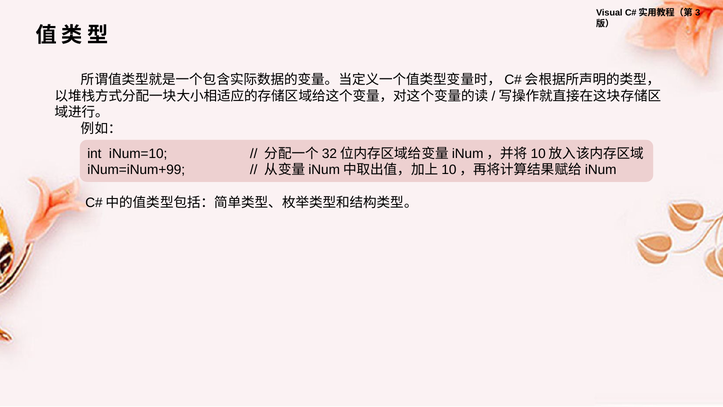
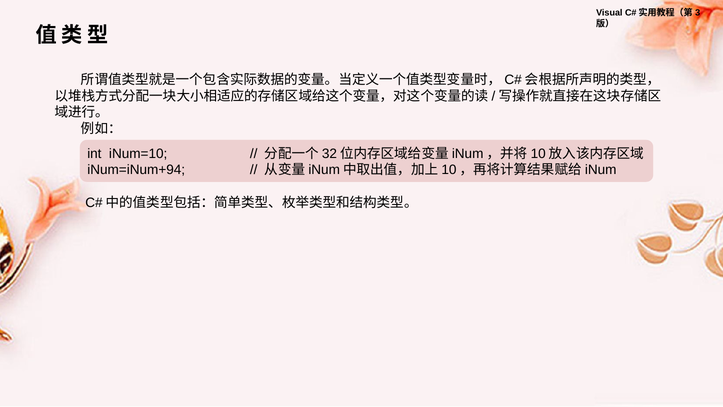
iNum=iNum+99: iNum=iNum+99 -> iNum=iNum+94 (136, 170)
